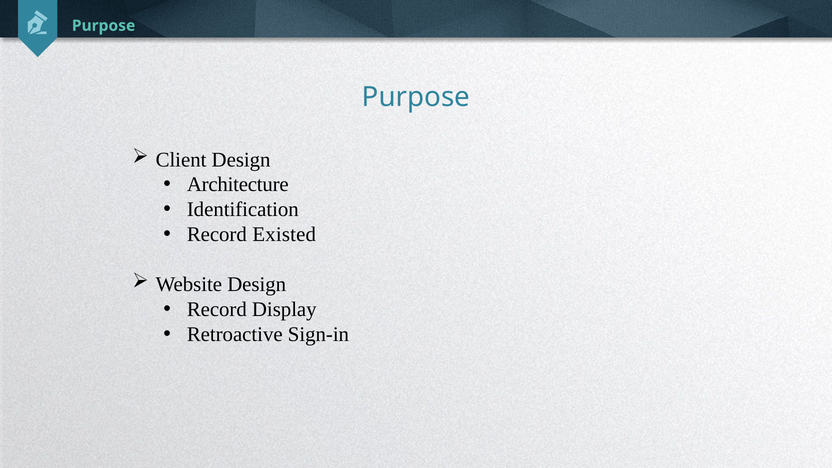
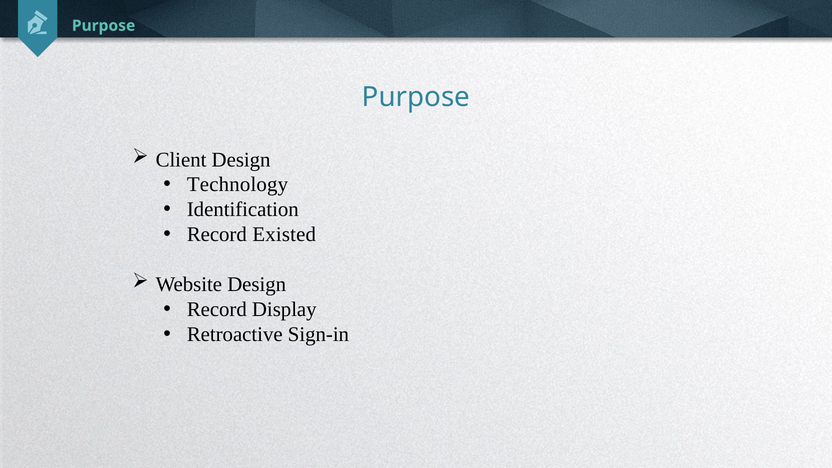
Architecture: Architecture -> Technology (238, 185)
